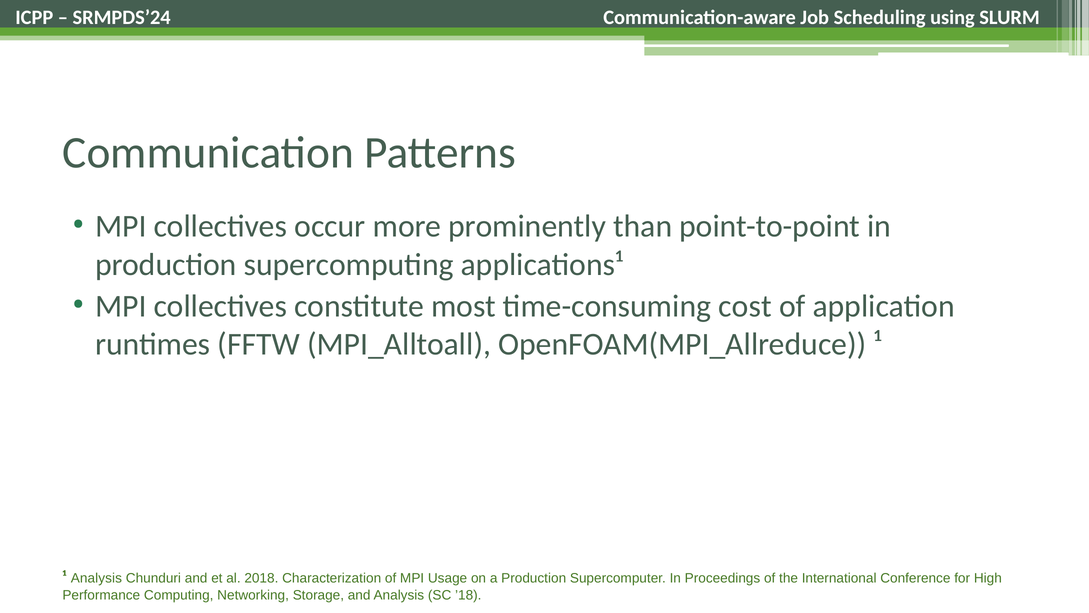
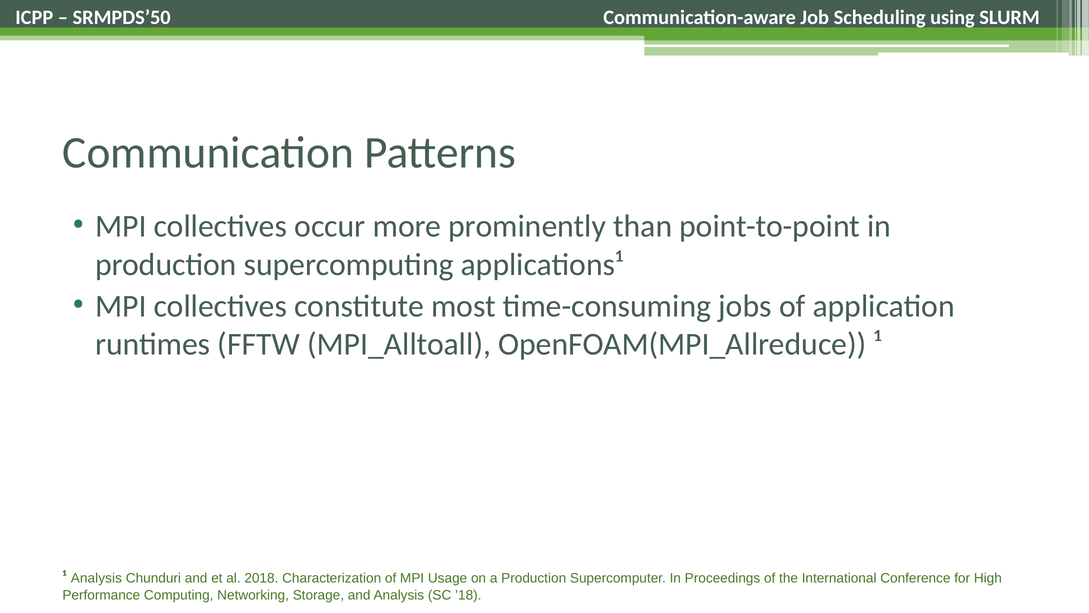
SRMPDS’24: SRMPDS’24 -> SRMPDS’50 (122, 17)
cost: cost -> jobs (745, 306)
